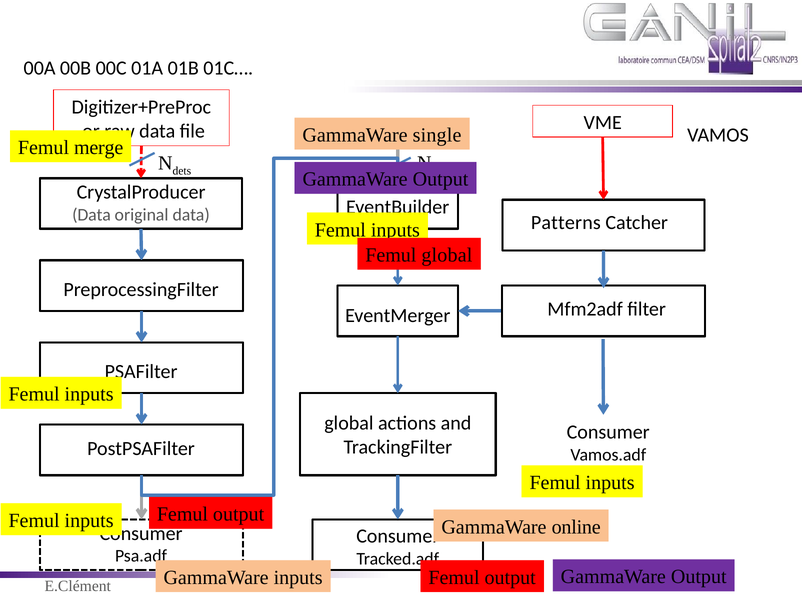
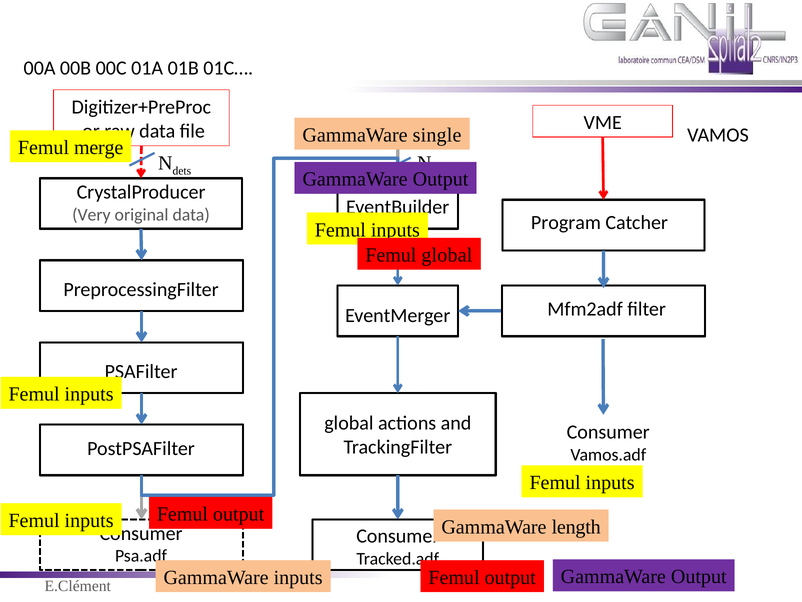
Data: Data -> Very (91, 215)
Patterns: Patterns -> Program (566, 222)
online: online -> length (576, 527)
